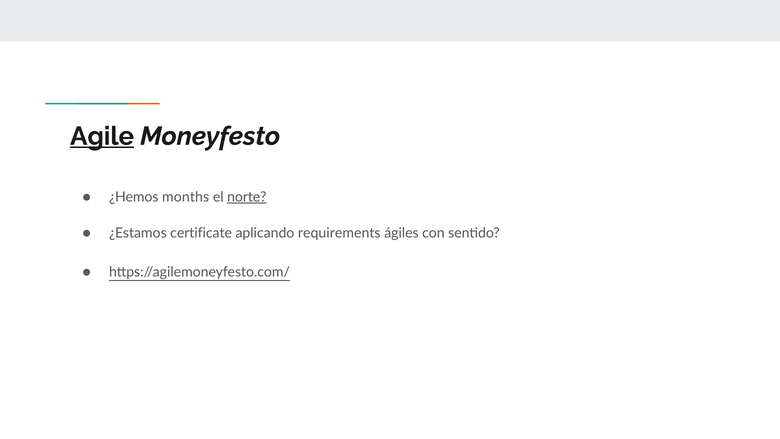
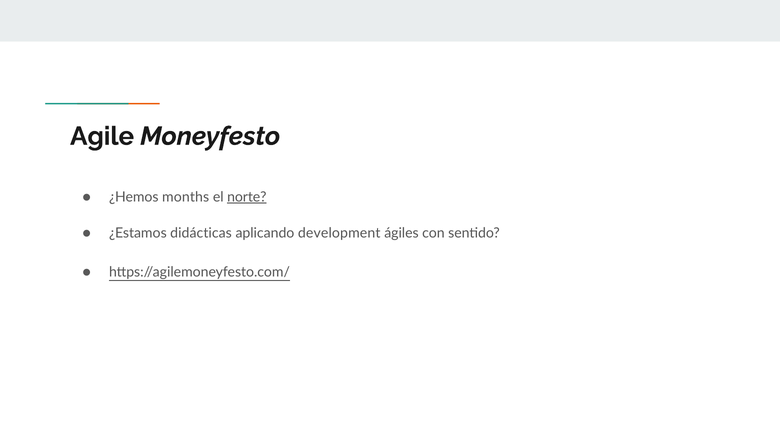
Agile underline: present -> none (102, 136)
certificate: certificate -> didácticas (201, 233)
requirements: requirements -> development (339, 233)
